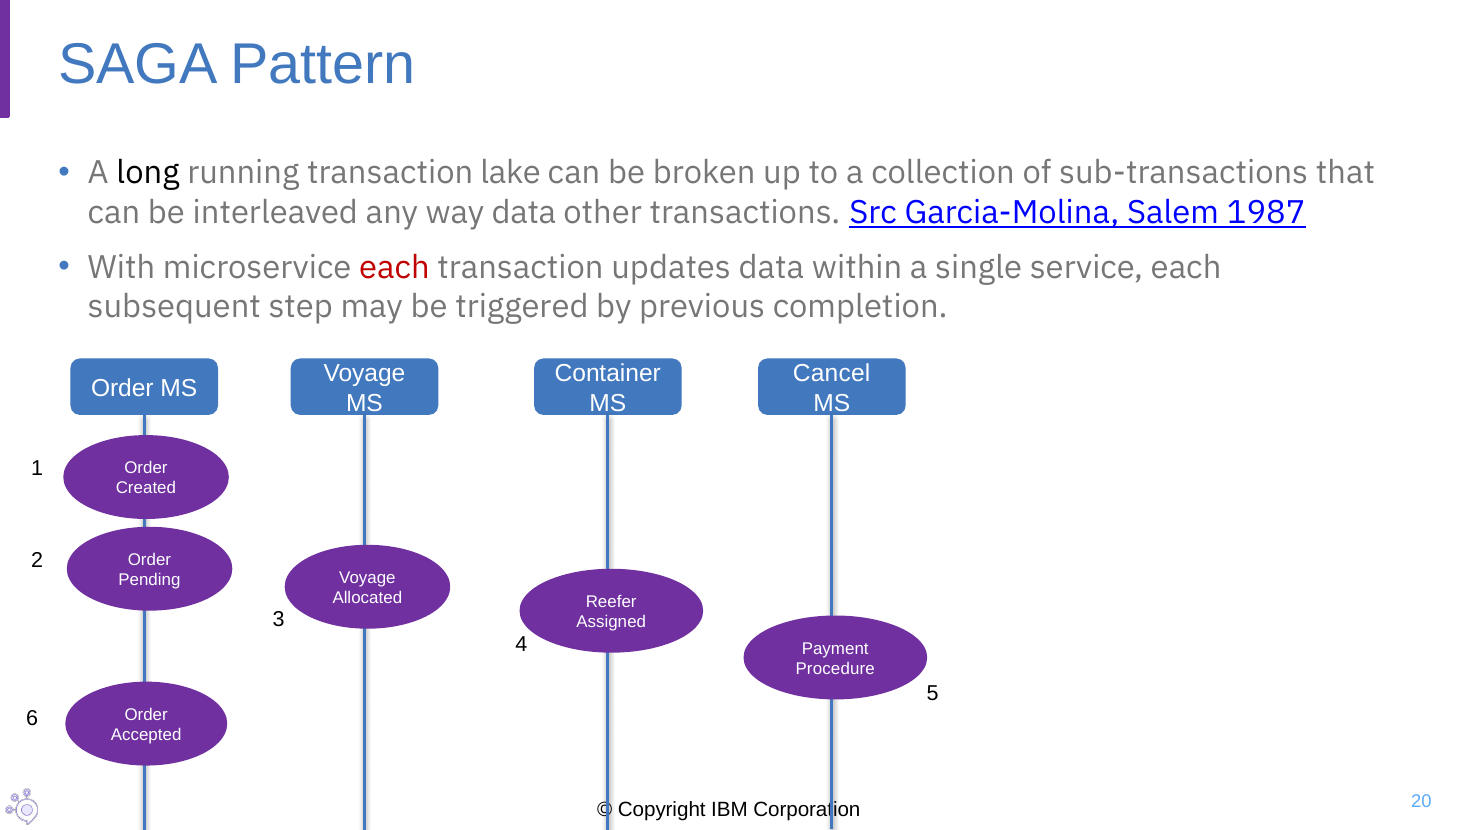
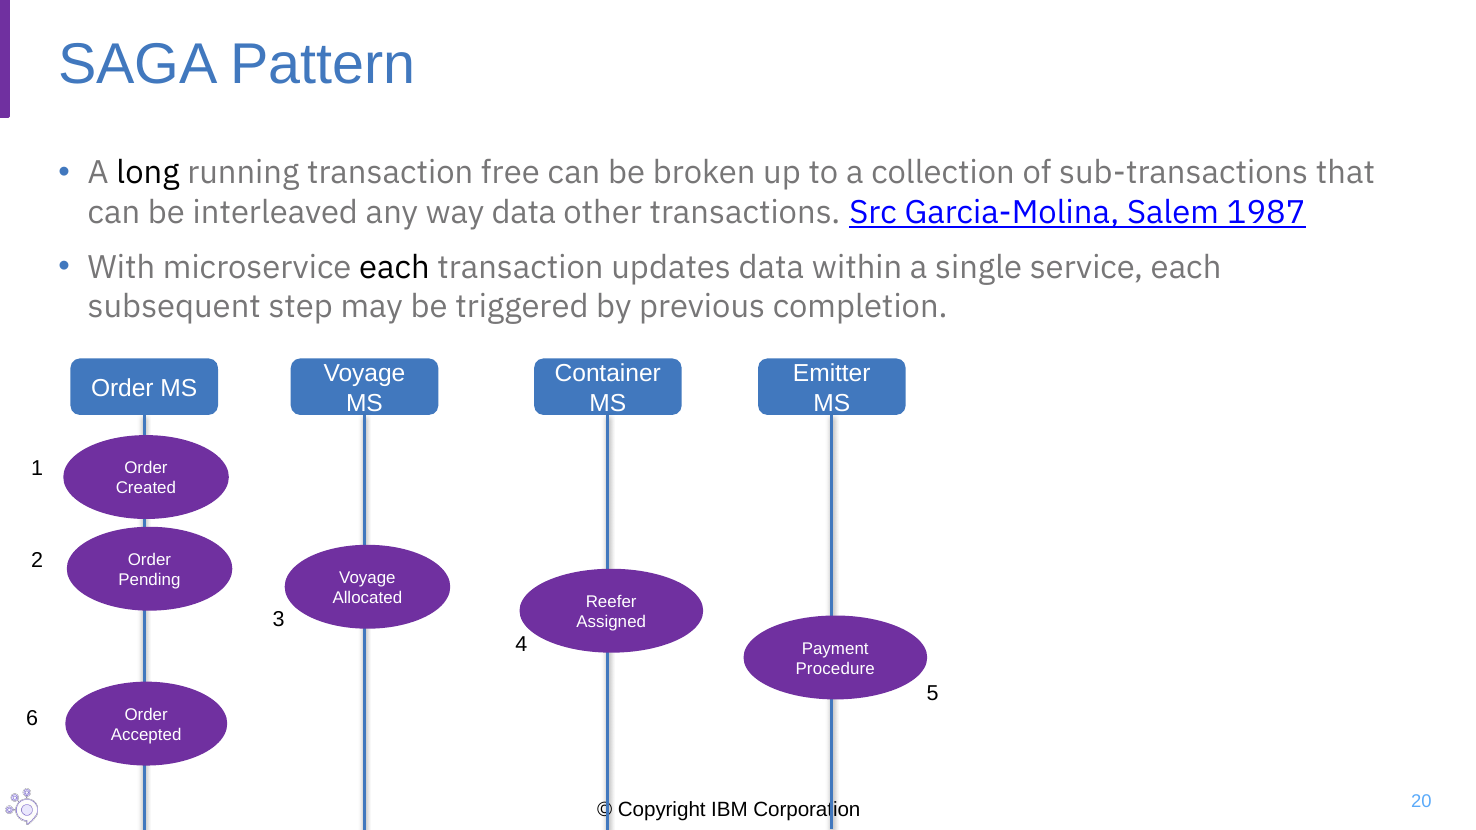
lake: lake -> free (510, 173)
each colour: red -> black (394, 267)
Cancel: Cancel -> Emitter (832, 374)
